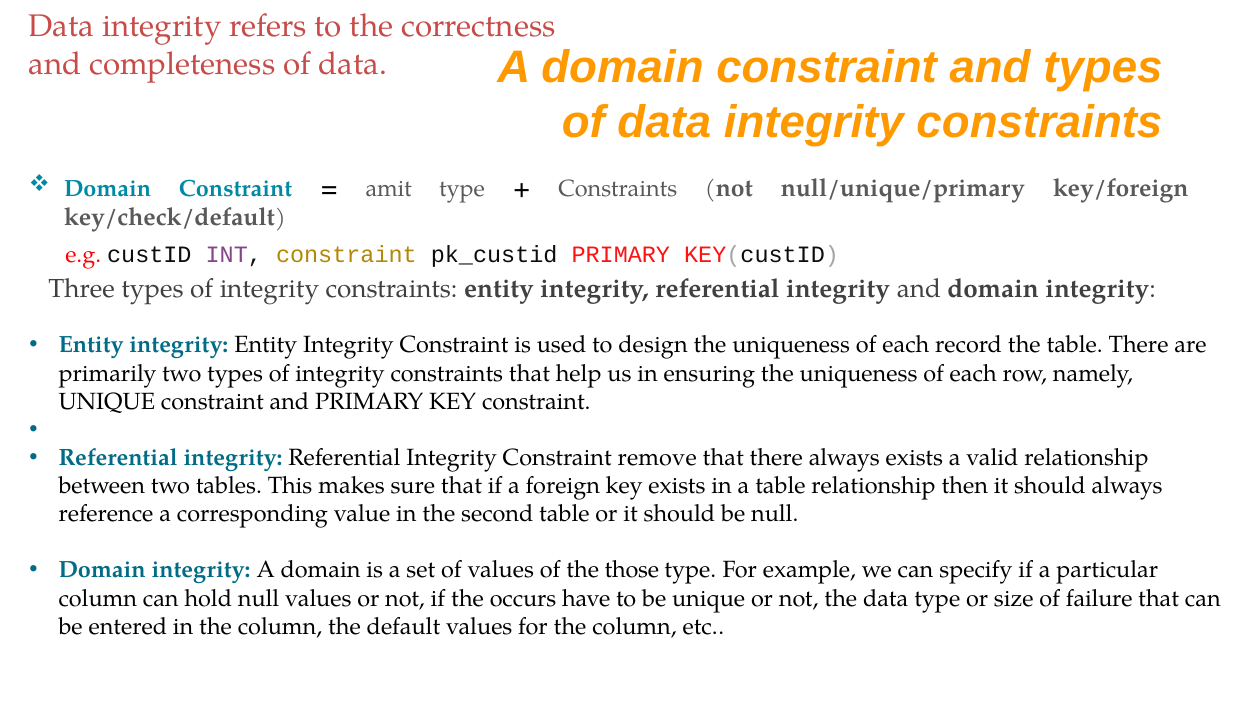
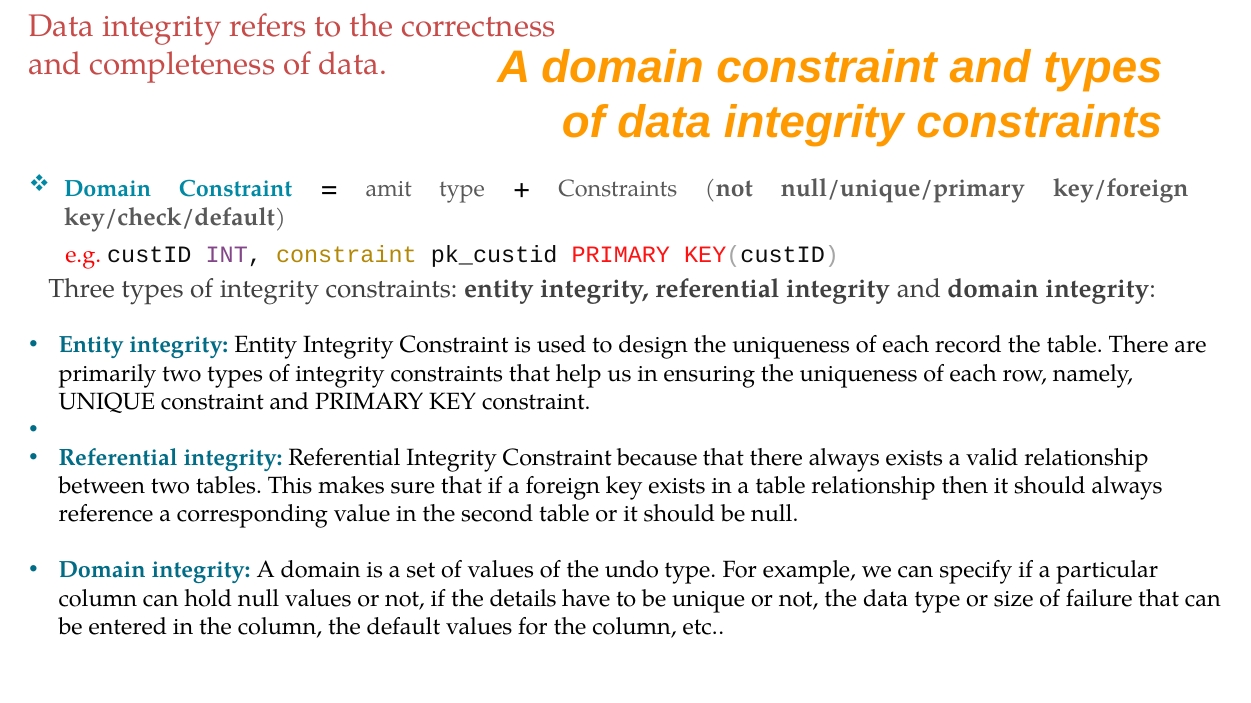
remove: remove -> because (657, 458)
those: those -> undo (632, 571)
occurs: occurs -> details (523, 599)
